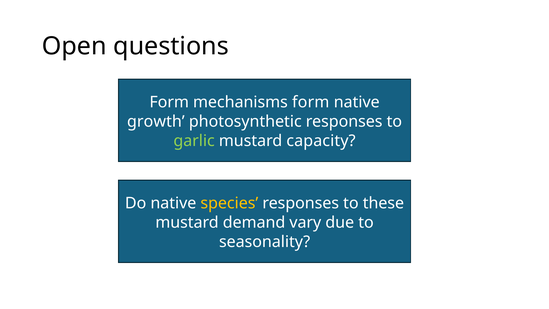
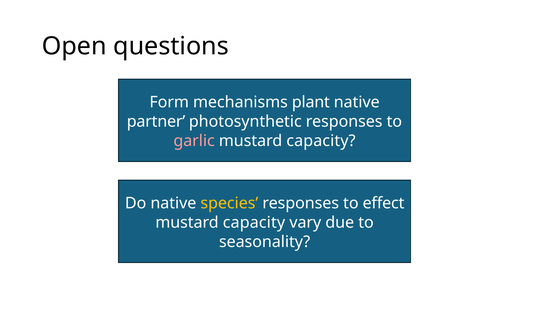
mechanisms form: form -> plant (311, 102)
growth: growth -> partner (156, 121)
garlic colour: light green -> pink (194, 141)
these: these -> effect (383, 203)
demand: demand -> capacity (254, 222)
